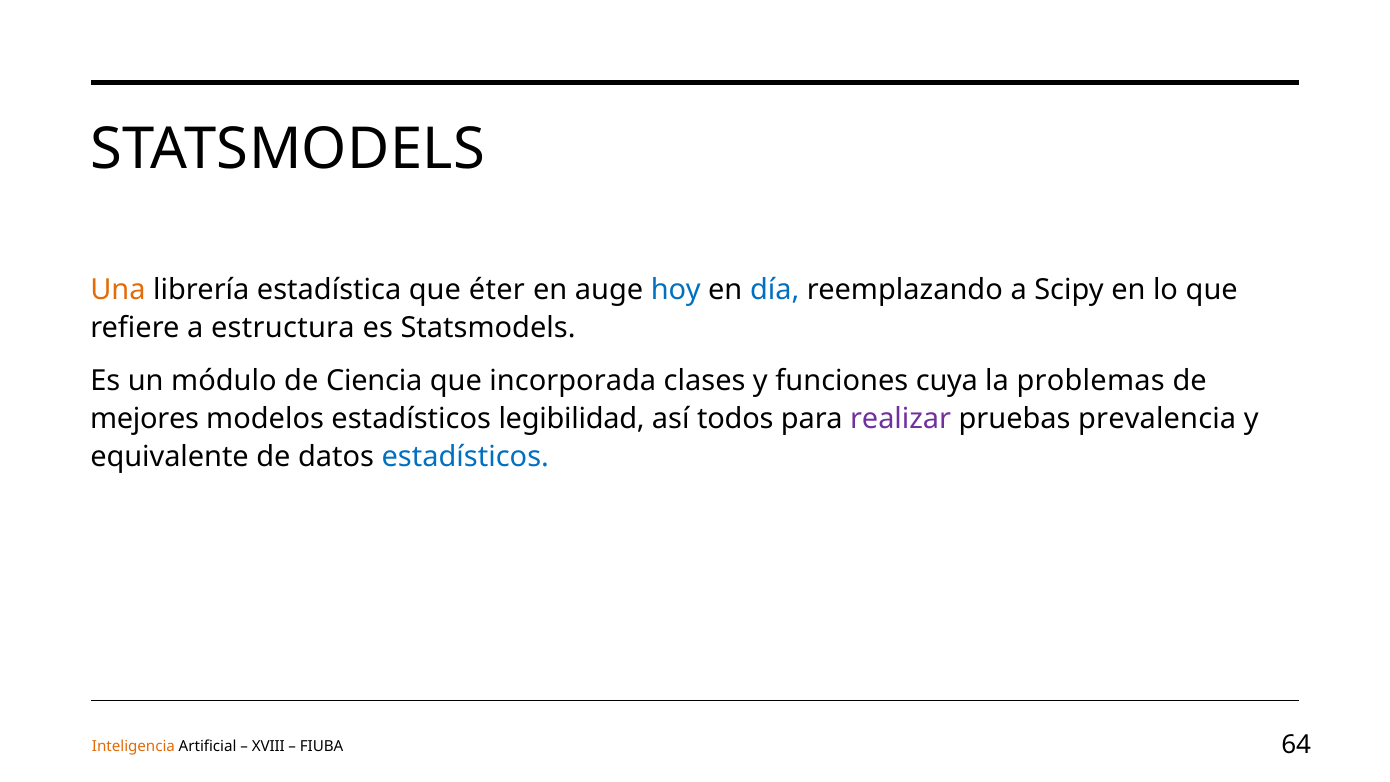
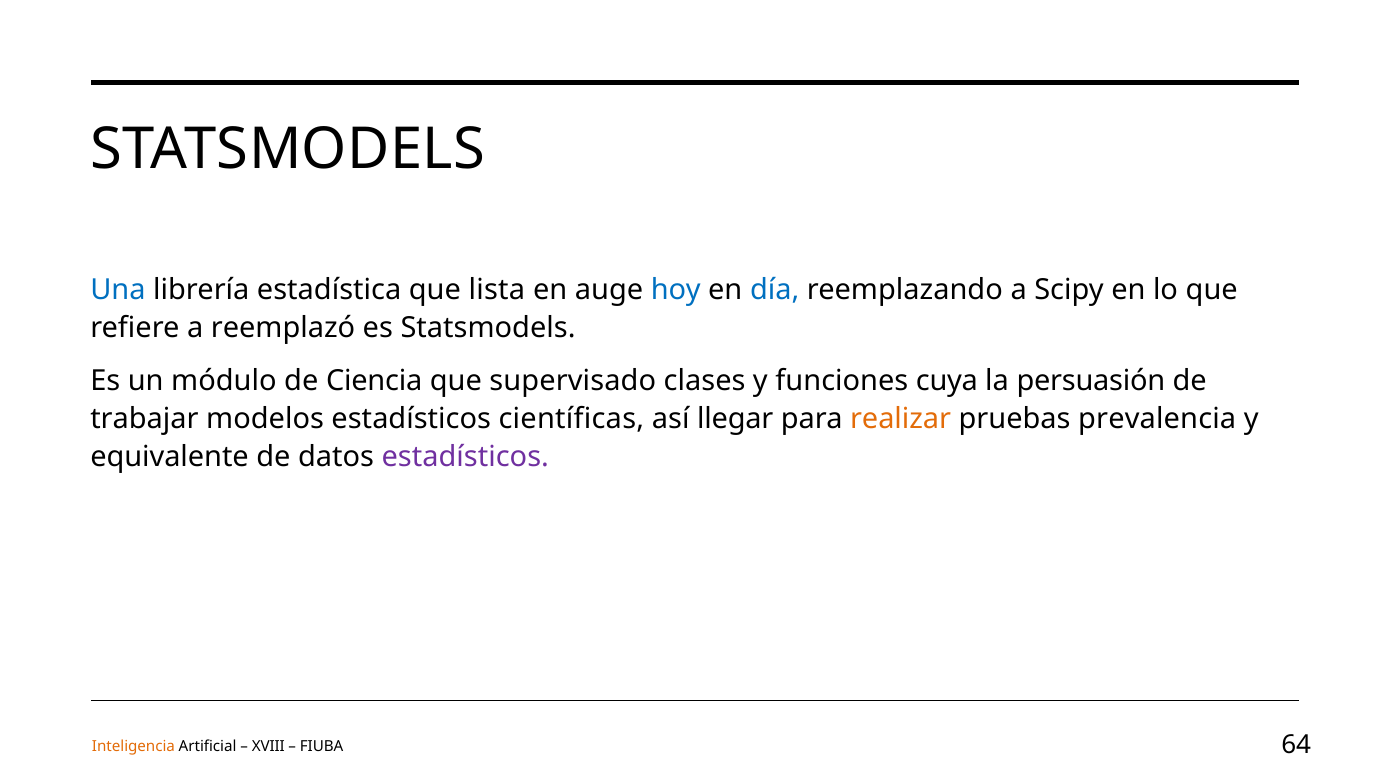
Una colour: orange -> blue (118, 290)
éter: éter -> lista (497, 290)
estructura: estructura -> reemplazó (283, 328)
incorporada: incorporada -> supervisado (573, 381)
problemas: problemas -> persuasión (1091, 381)
mejores: mejores -> trabajar (144, 419)
legibilidad: legibilidad -> científicas (571, 419)
todos: todos -> llegar (735, 419)
realizar colour: purple -> orange (901, 419)
estadísticos colour: blue -> purple (465, 457)
